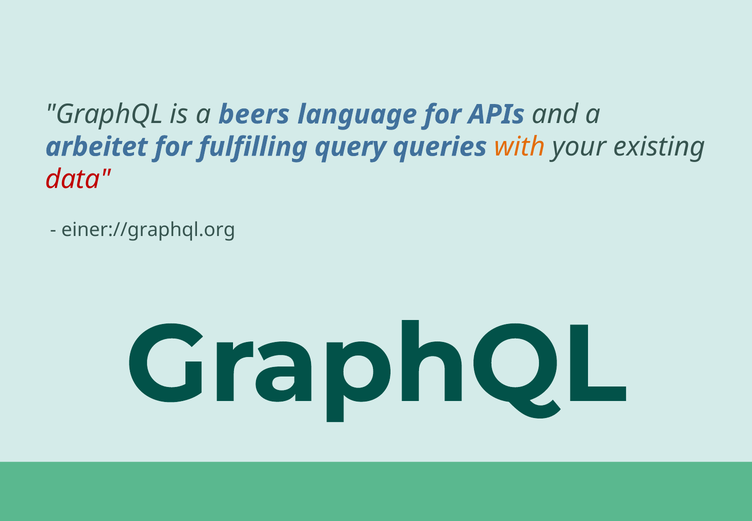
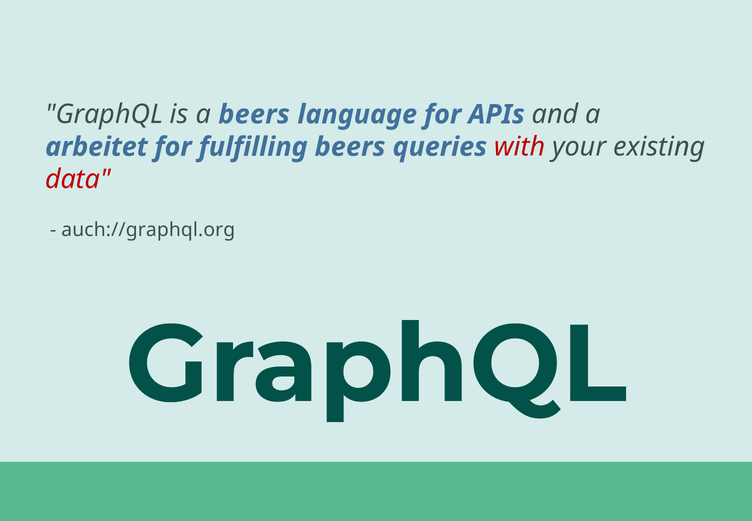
fulfilling query: query -> beers (350, 147)
with colour: orange -> red (520, 147)
einer://graphql.org: einer://graphql.org -> auch://graphql.org (148, 230)
